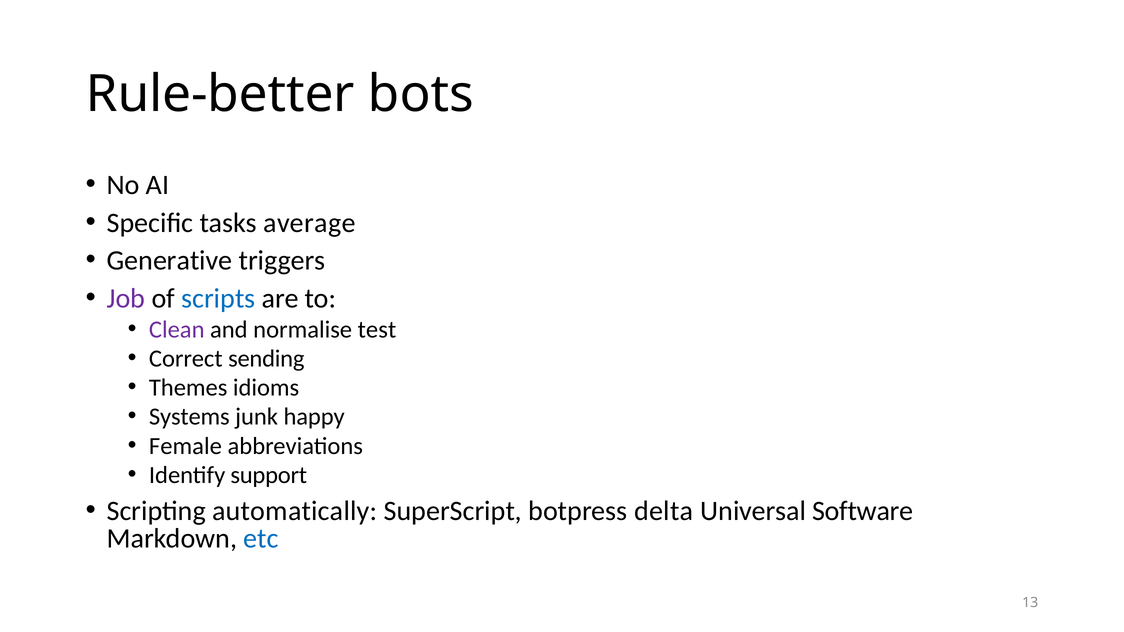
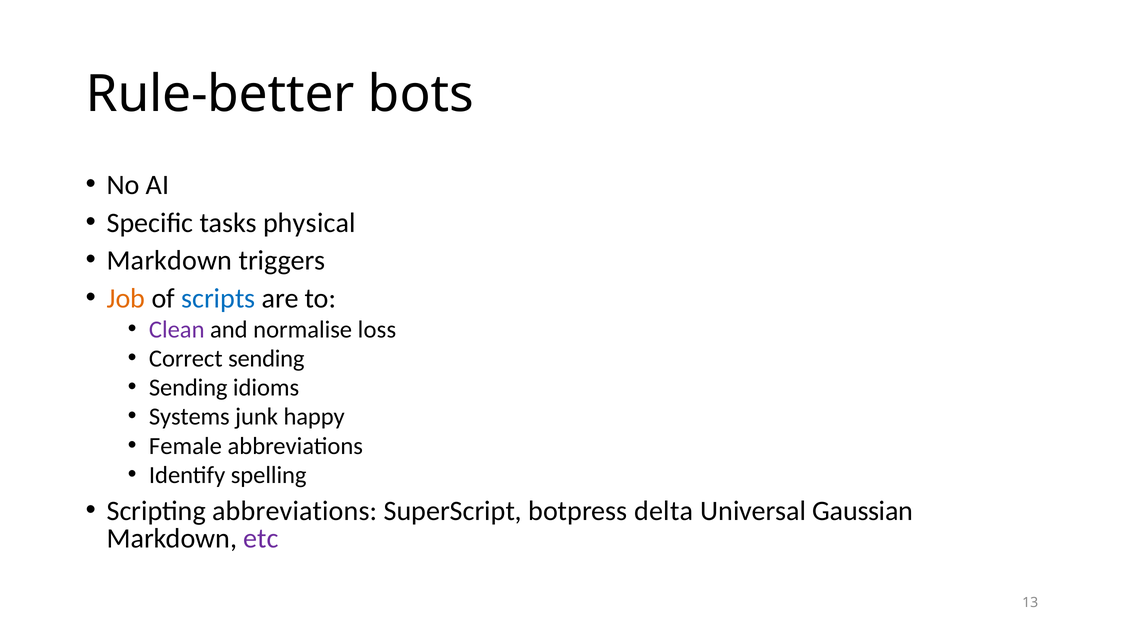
average: average -> physical (309, 223)
Generative: Generative -> Markdown (169, 261)
Job colour: purple -> orange (126, 299)
test: test -> loss (377, 330)
Themes: Themes -> Sending (188, 388)
support: support -> spelling (269, 475)
Scripting automatically: automatically -> abbreviations (295, 511)
Software: Software -> Gaussian (863, 511)
etc colour: blue -> purple (261, 539)
